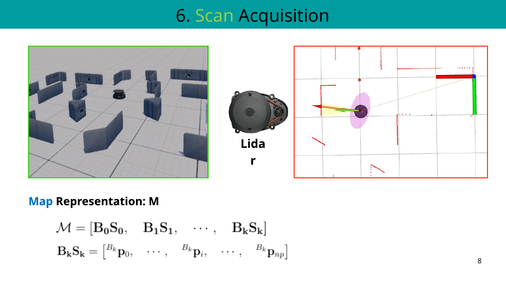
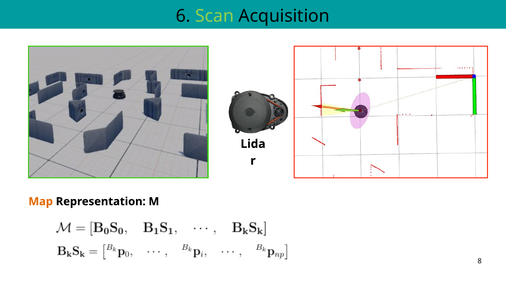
Map colour: blue -> orange (41, 201)
